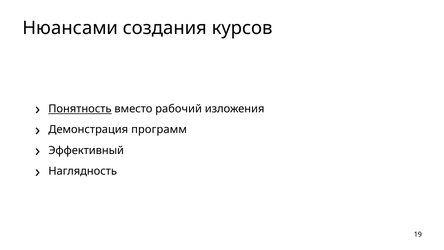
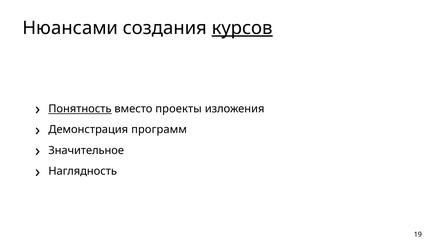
курсов underline: none -> present (242, 28)
рабочий: рабочий -> проекты (179, 109)
Эффективный: Эффективный -> Значительное (86, 150)
